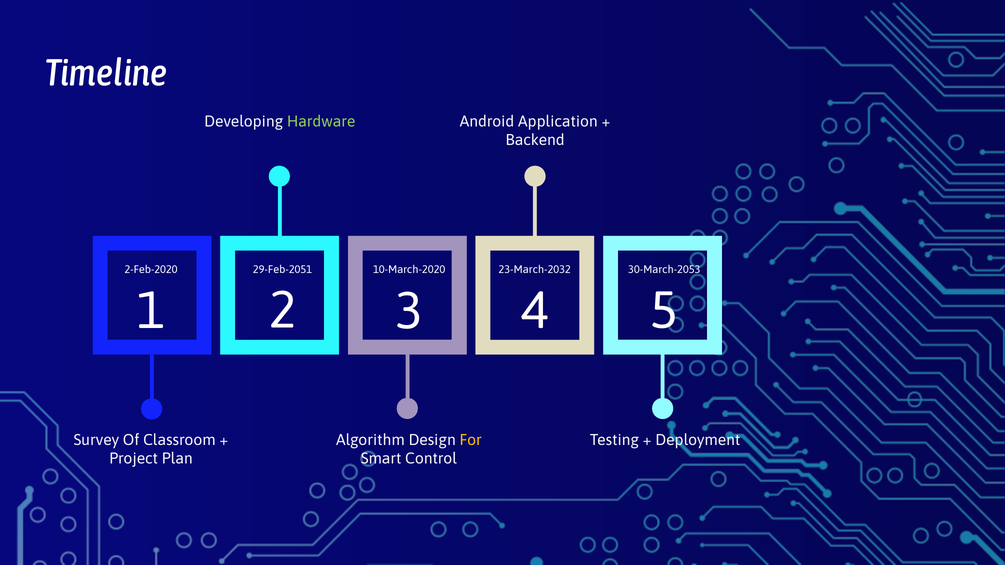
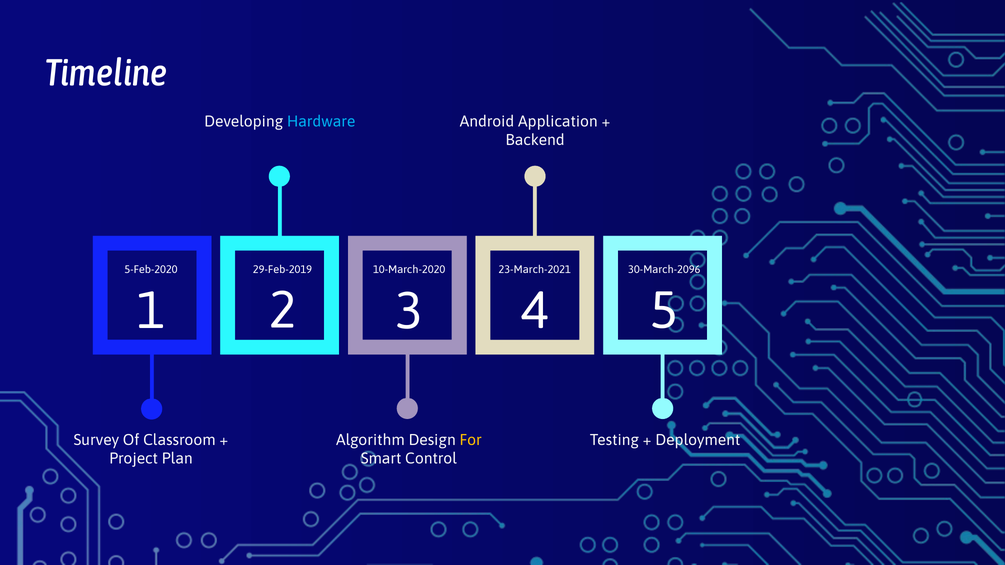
Hardware colour: light green -> light blue (321, 121)
30-March-2053: 30-March-2053 -> 30-March-2096 (664, 270)
2-Feb-2020: 2-Feb-2020 -> 5-Feb-2020 (151, 270)
23-March-2032: 23-March-2032 -> 23-March-2021 (535, 270)
29-Feb-2051: 29-Feb-2051 -> 29-Feb-2019 (282, 270)
